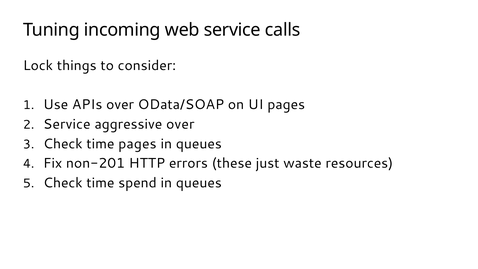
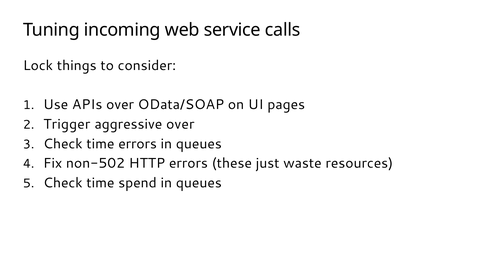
Service: Service -> Trigger (67, 124)
time pages: pages -> errors (138, 144)
non-201: non-201 -> non-502 (95, 163)
